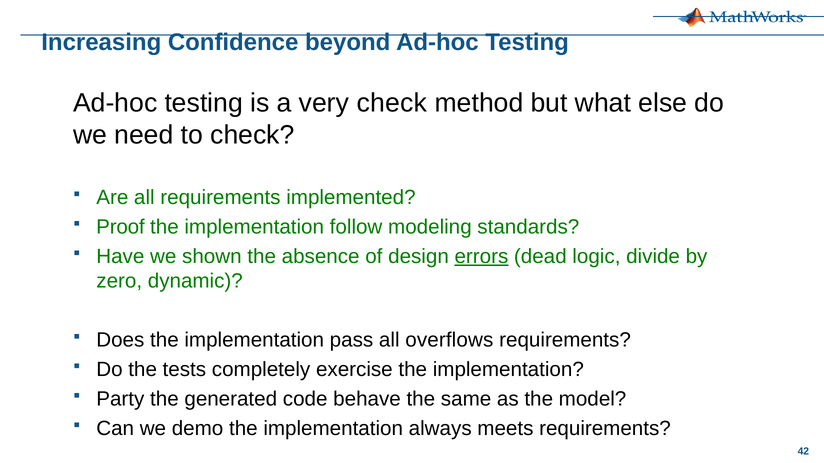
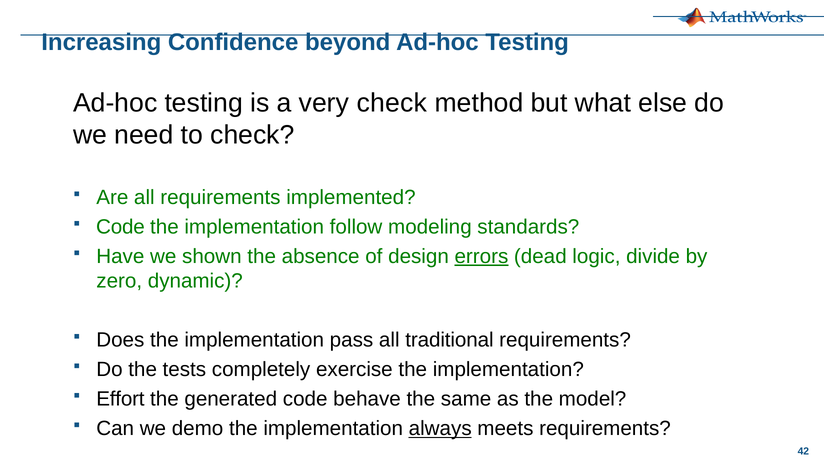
Proof: Proof -> Code (120, 227)
overflows: overflows -> traditional (449, 340)
Party: Party -> Effort (120, 399)
always underline: none -> present (440, 429)
